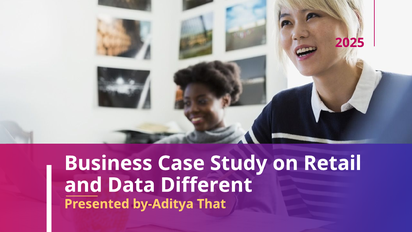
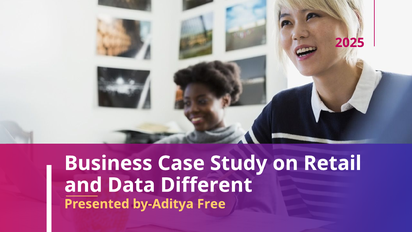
That: That -> Free (211, 204)
